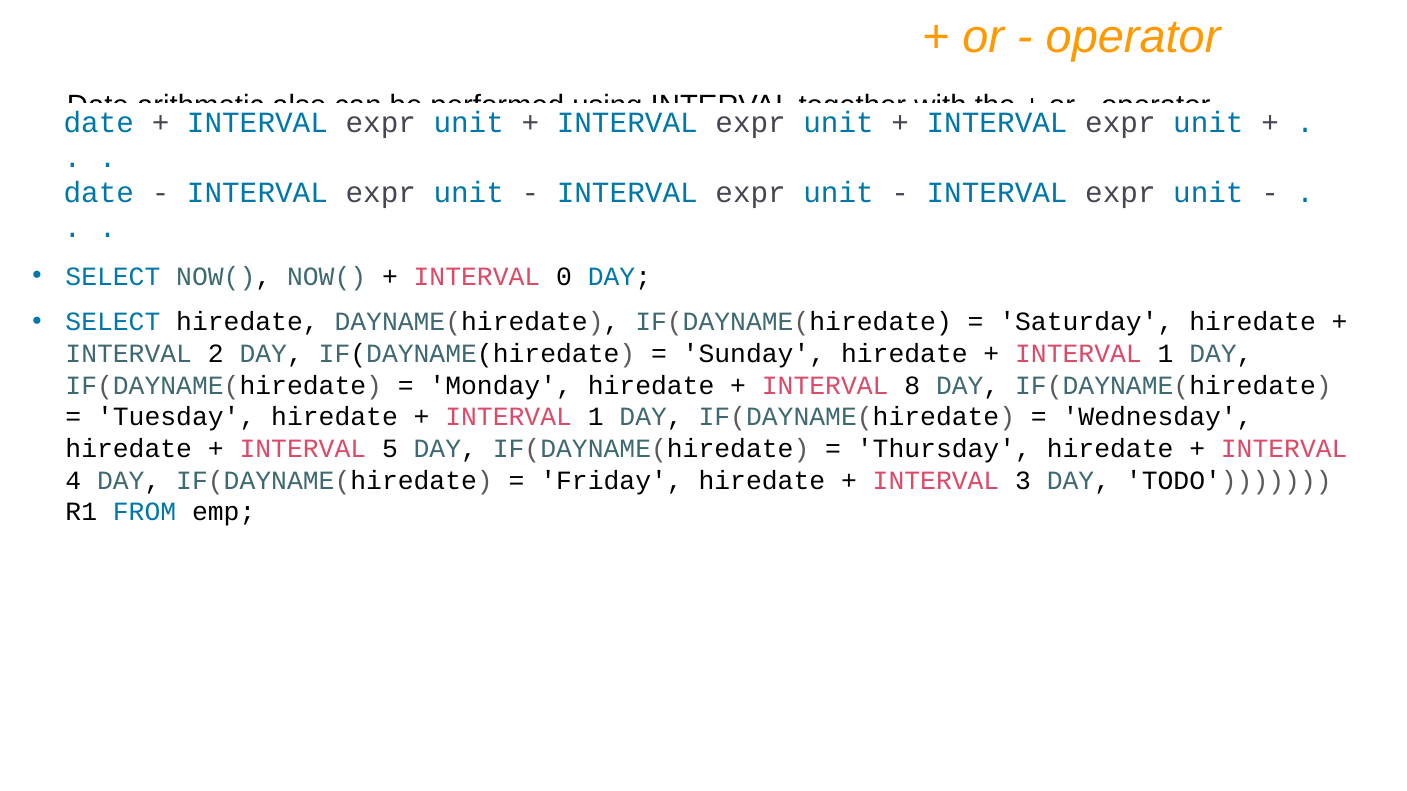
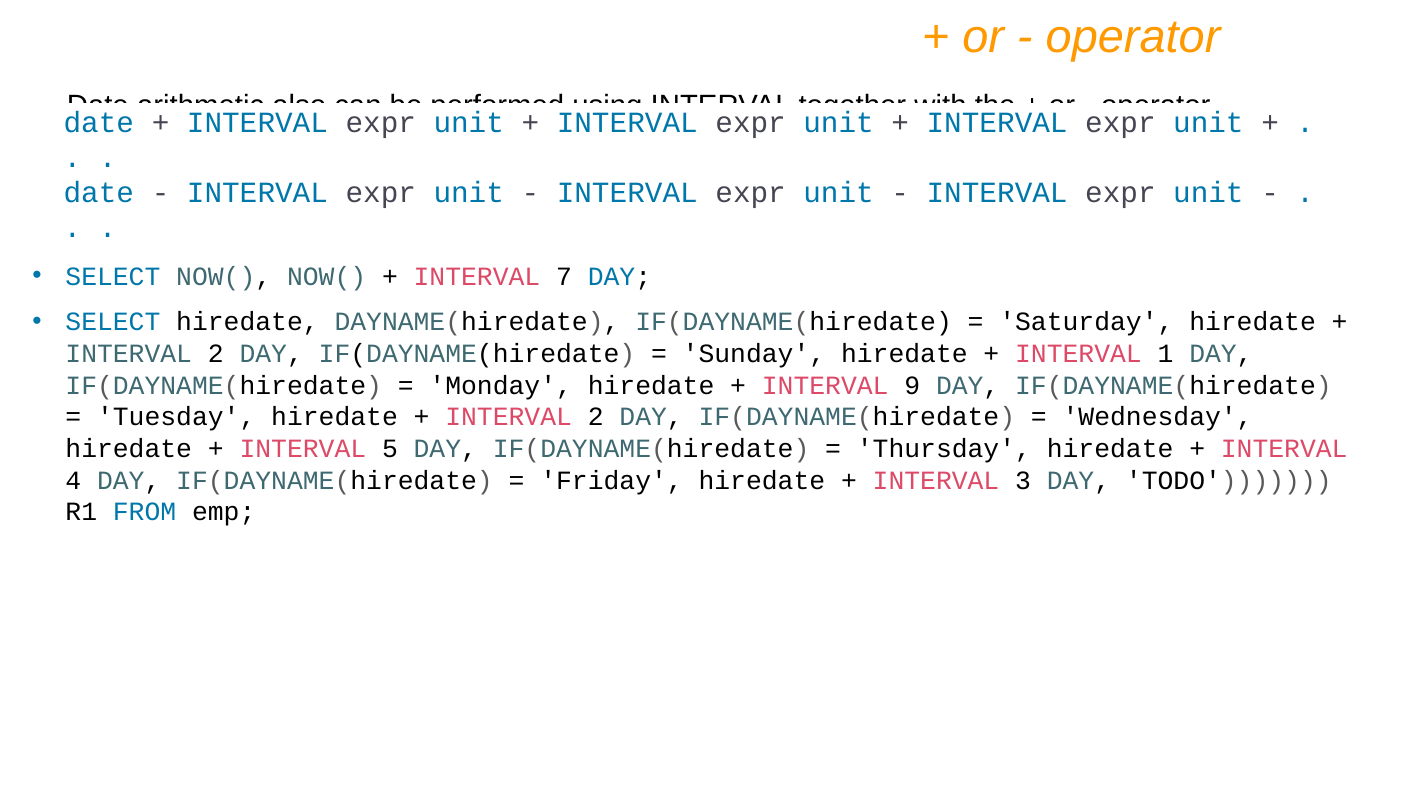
0: 0 -> 7 (564, 277)
8: 8 -> 9 (912, 386)
1: 1 -> 2 (596, 417)
